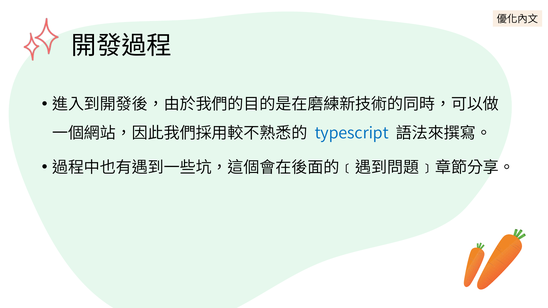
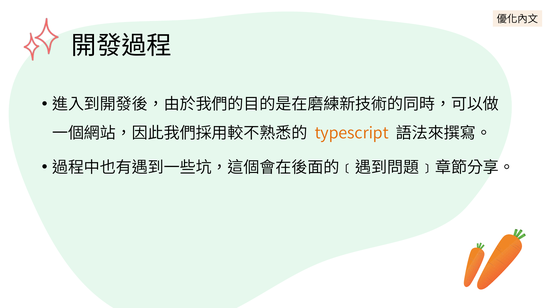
typescript colour: blue -> orange (352, 133)
